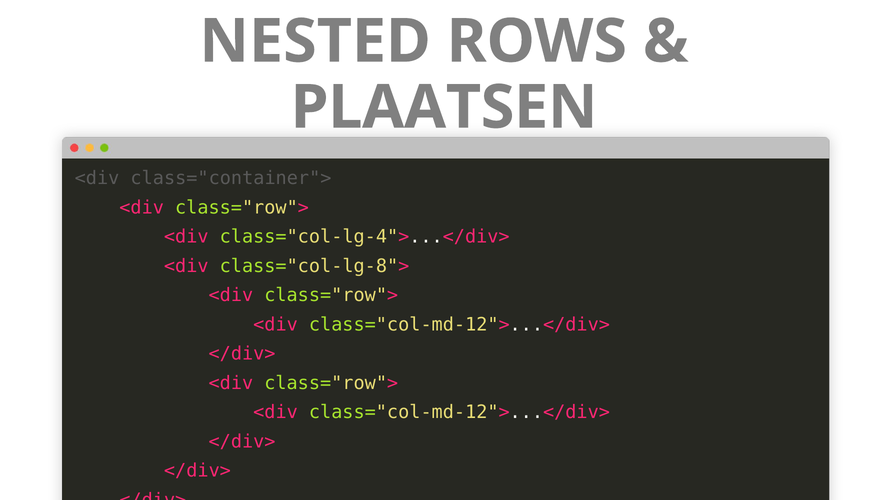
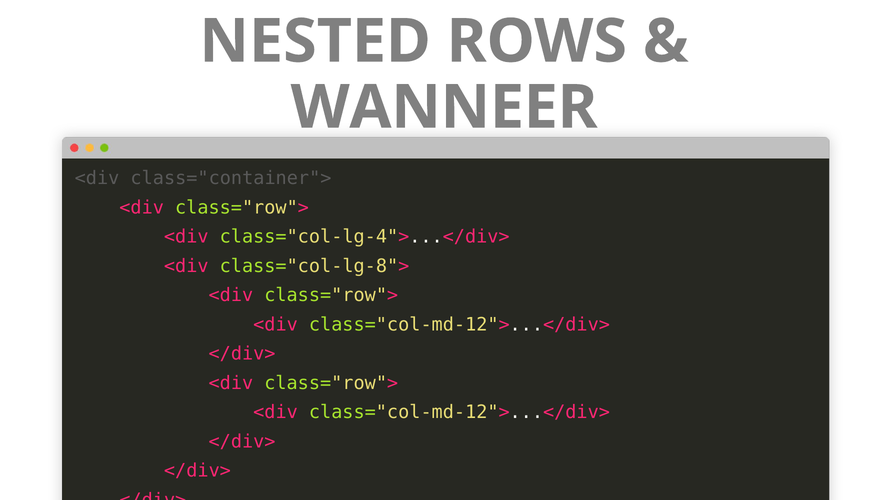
PLAATSEN: PLAATSEN -> WANNEER (444, 107)
